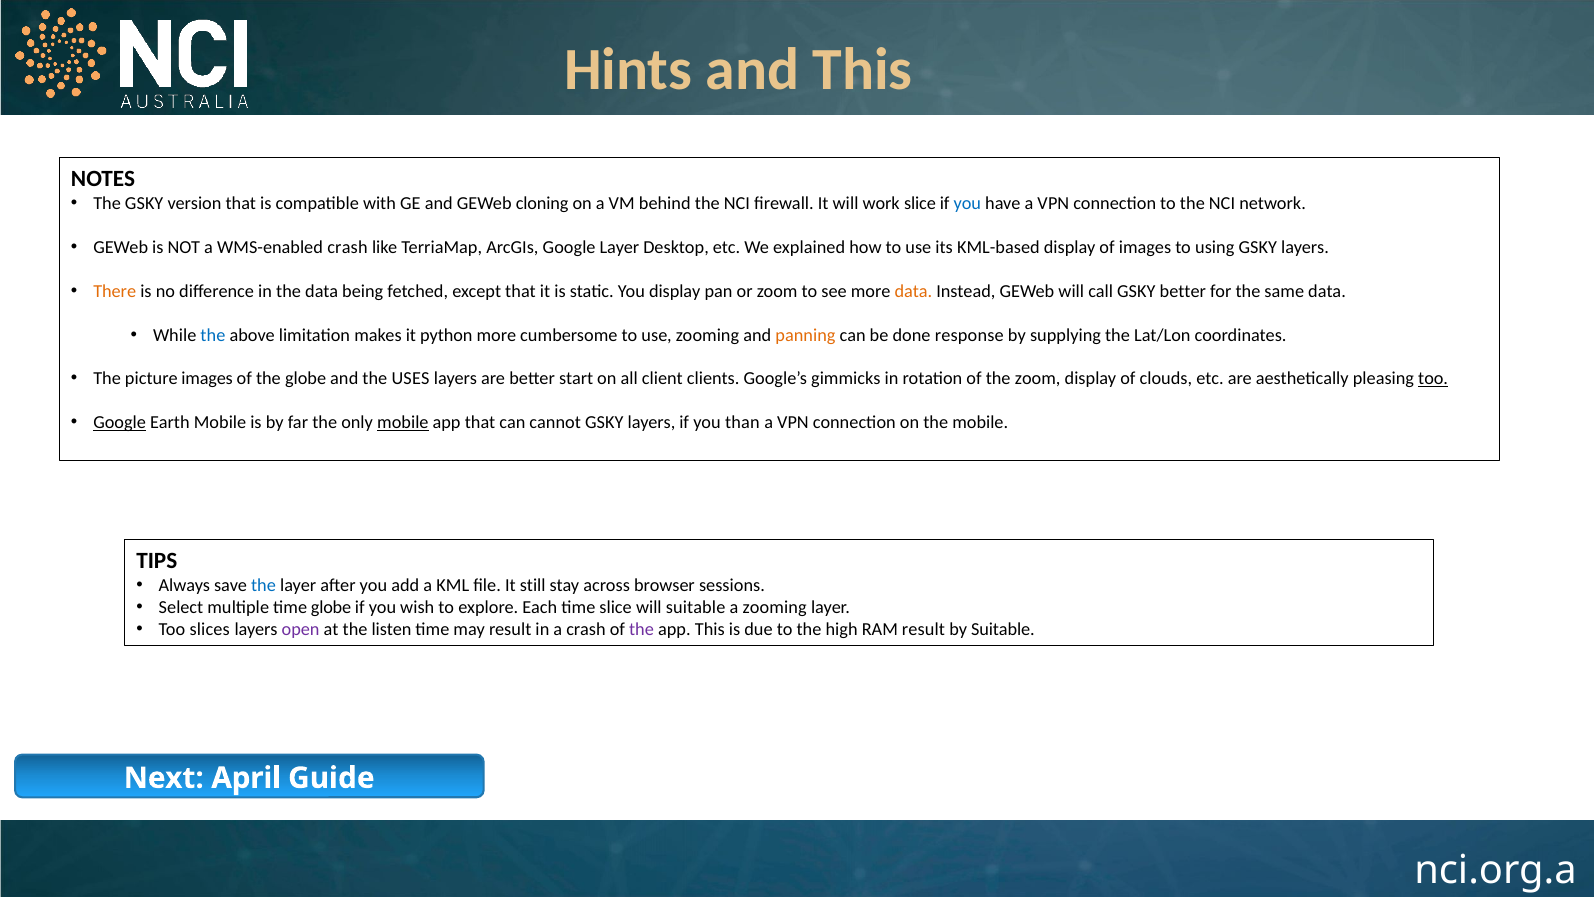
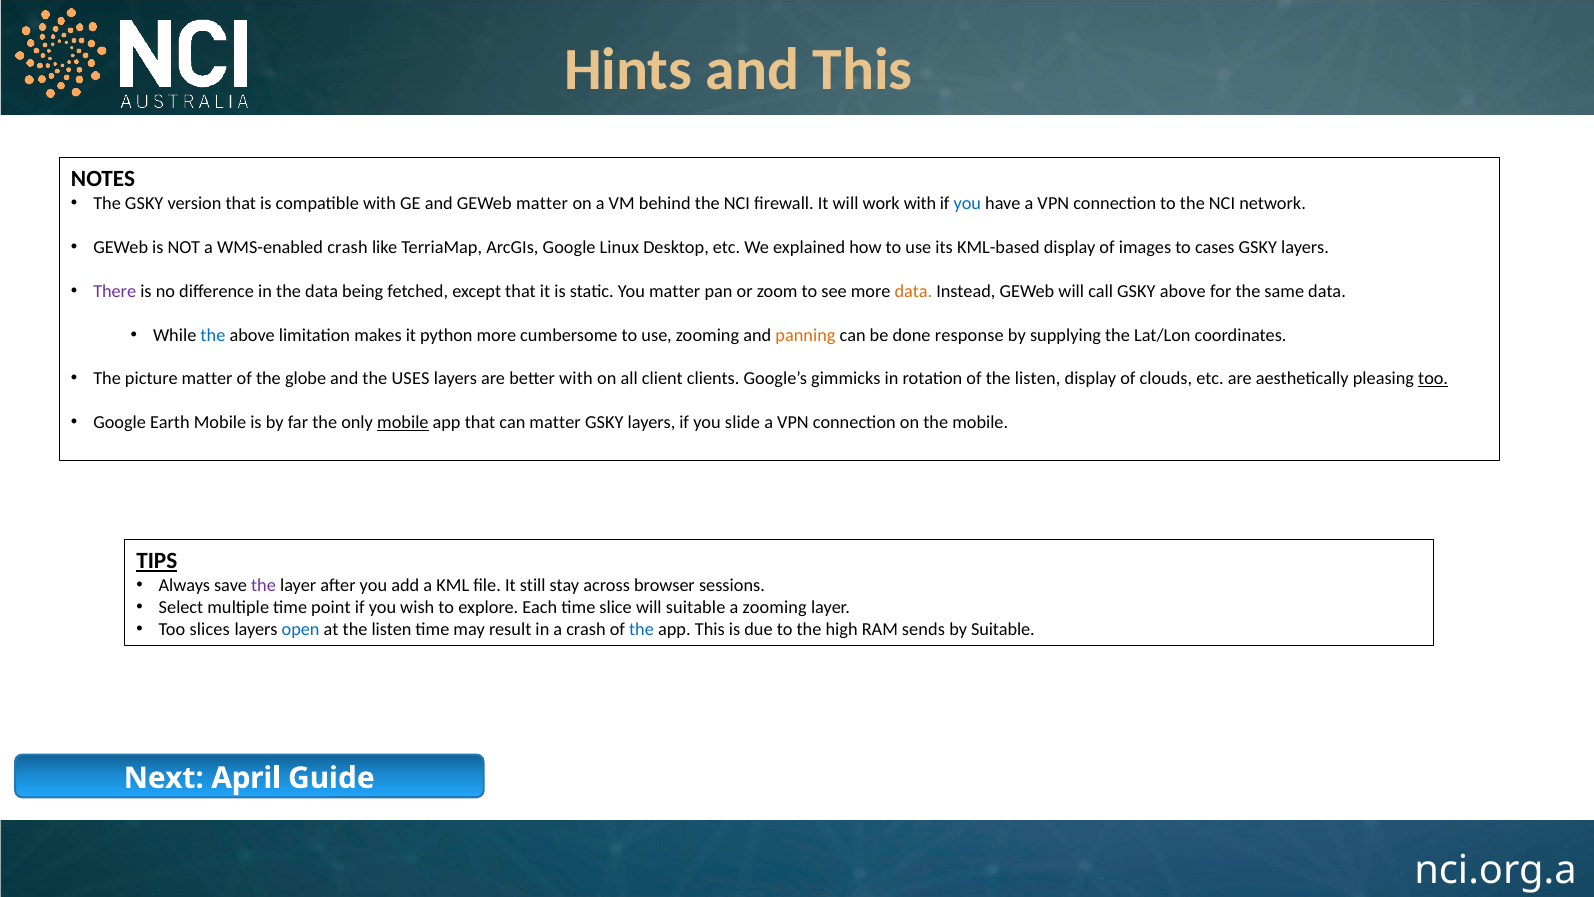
GEWeb cloning: cloning -> matter (542, 203)
work slice: slice -> with (920, 203)
Google Layer: Layer -> Linux (619, 247)
using: using -> cases (1215, 247)
There colour: orange -> purple (115, 291)
You display: display -> matter (675, 291)
GSKY better: better -> above (1183, 291)
picture images: images -> matter (207, 379)
better start: start -> with (576, 379)
of the zoom: zoom -> listen (1038, 379)
Google underline: present -> none (120, 423)
can cannot: cannot -> matter (555, 423)
than: than -> slide (742, 423)
TIPS underline: none -> present (157, 561)
the colour: blue -> purple (263, 585)
time globe: globe -> point (331, 607)
open colour: purple -> blue (301, 629)
the colour: purple -> blue (641, 629)
RAM result: result -> sends (923, 629)
